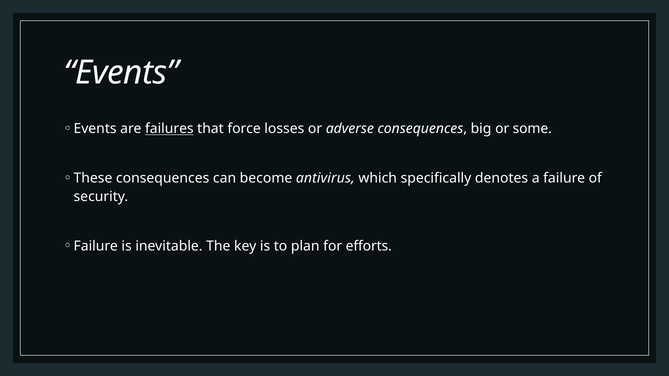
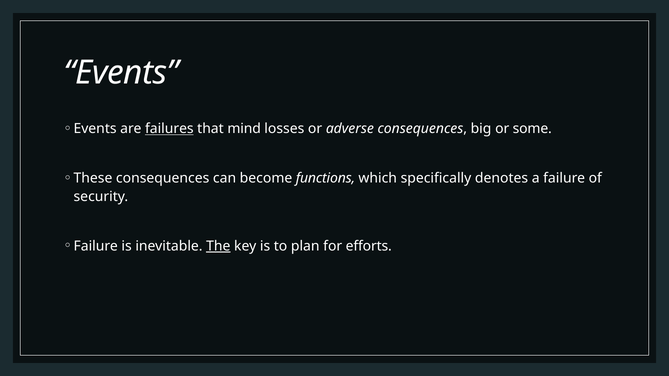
force: force -> mind (244, 129)
antivirus: antivirus -> functions (325, 178)
The underline: none -> present (218, 246)
